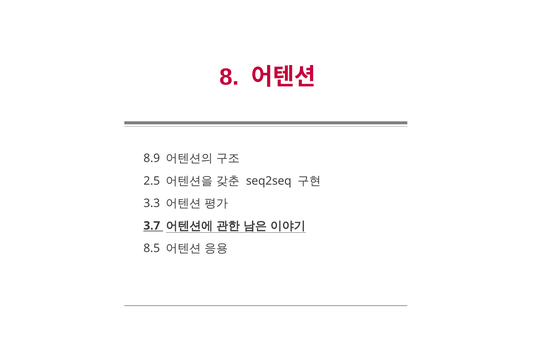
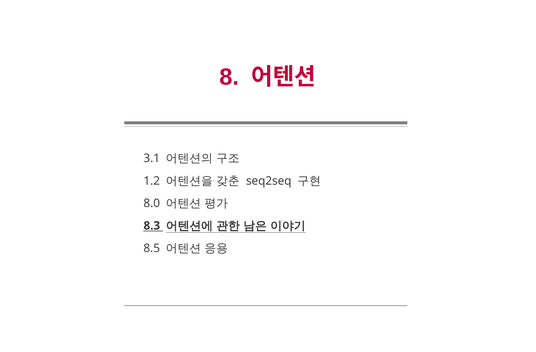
8.9: 8.9 -> 3.1 (152, 158)
2.5: 2.5 -> 1.2 (152, 181)
3.3: 3.3 -> 8.0 (152, 203)
3.7: 3.7 -> 8.3 (152, 226)
